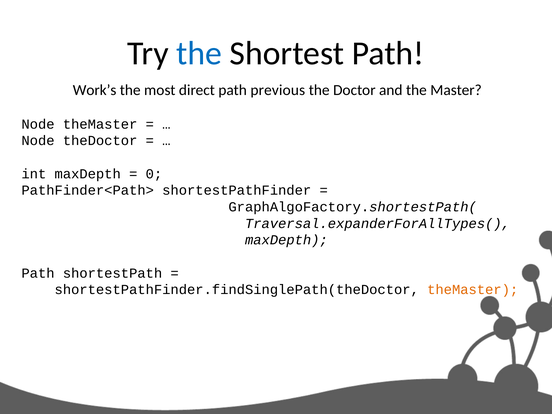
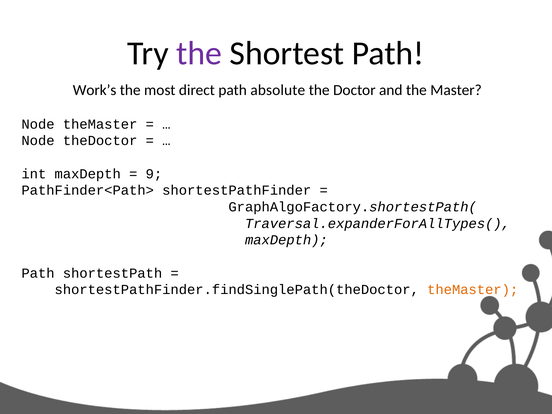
the colour: blue -> purple (199, 53)
previous: previous -> absolute (278, 90)
0: 0 -> 9 (154, 174)
